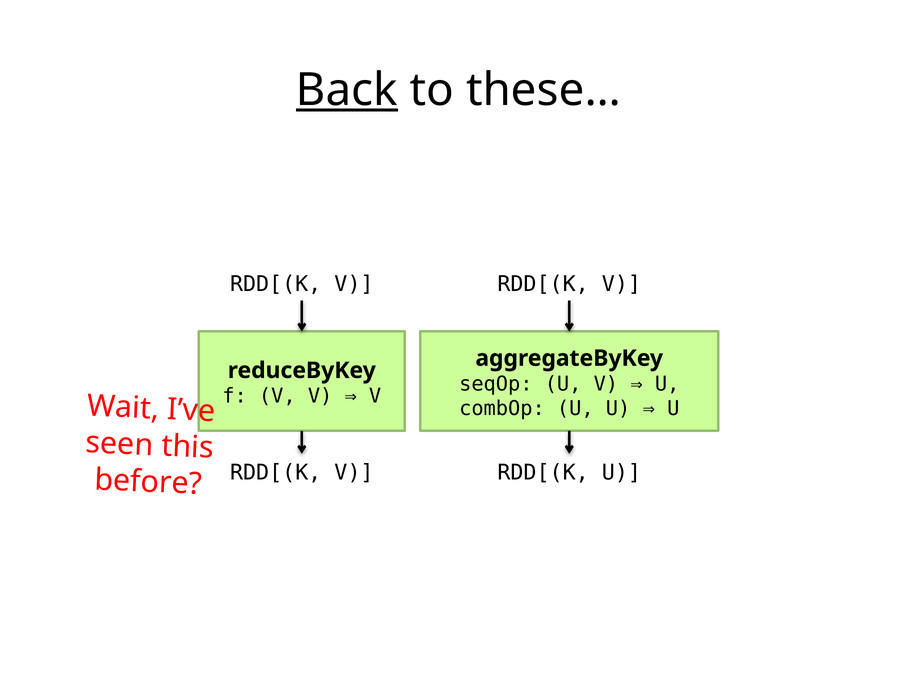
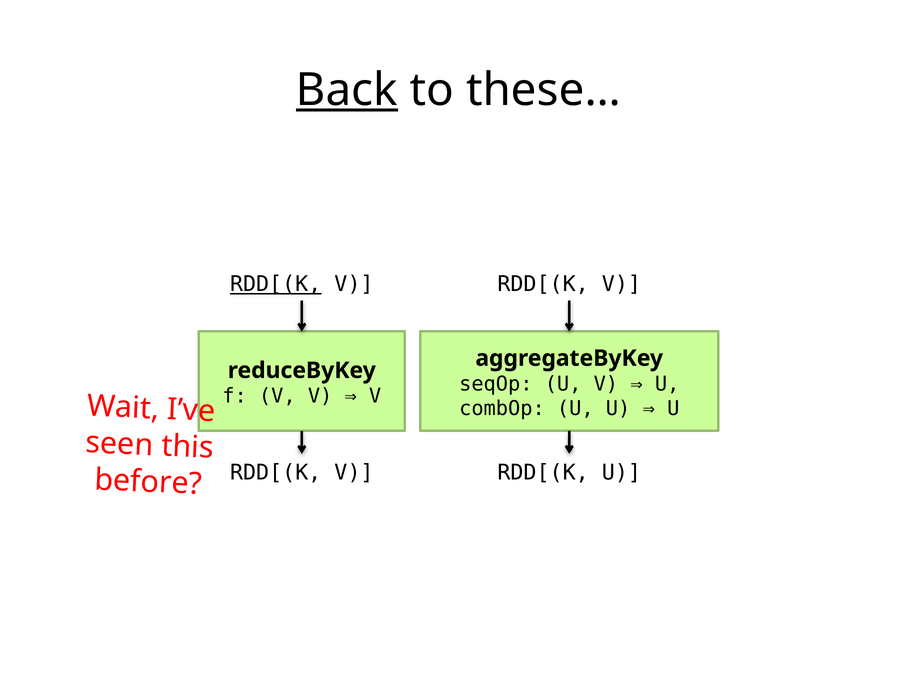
RDD[(K underline: none -> present (276, 284)
